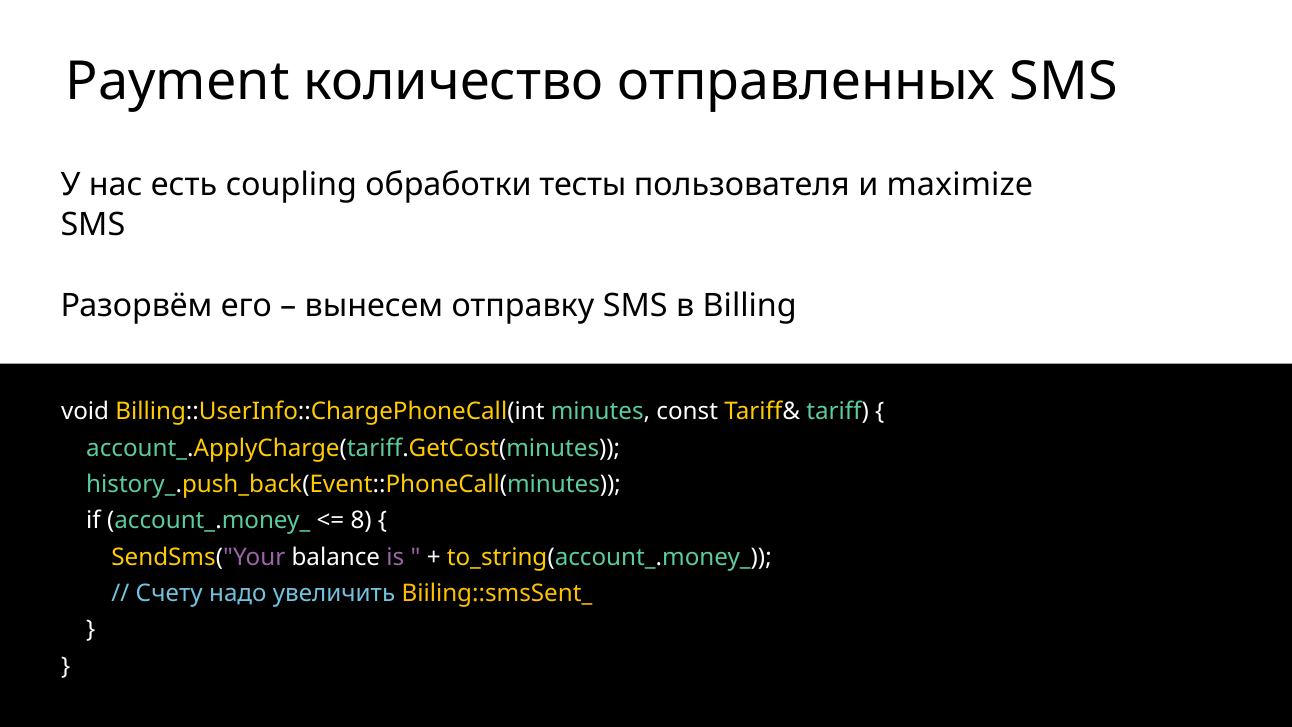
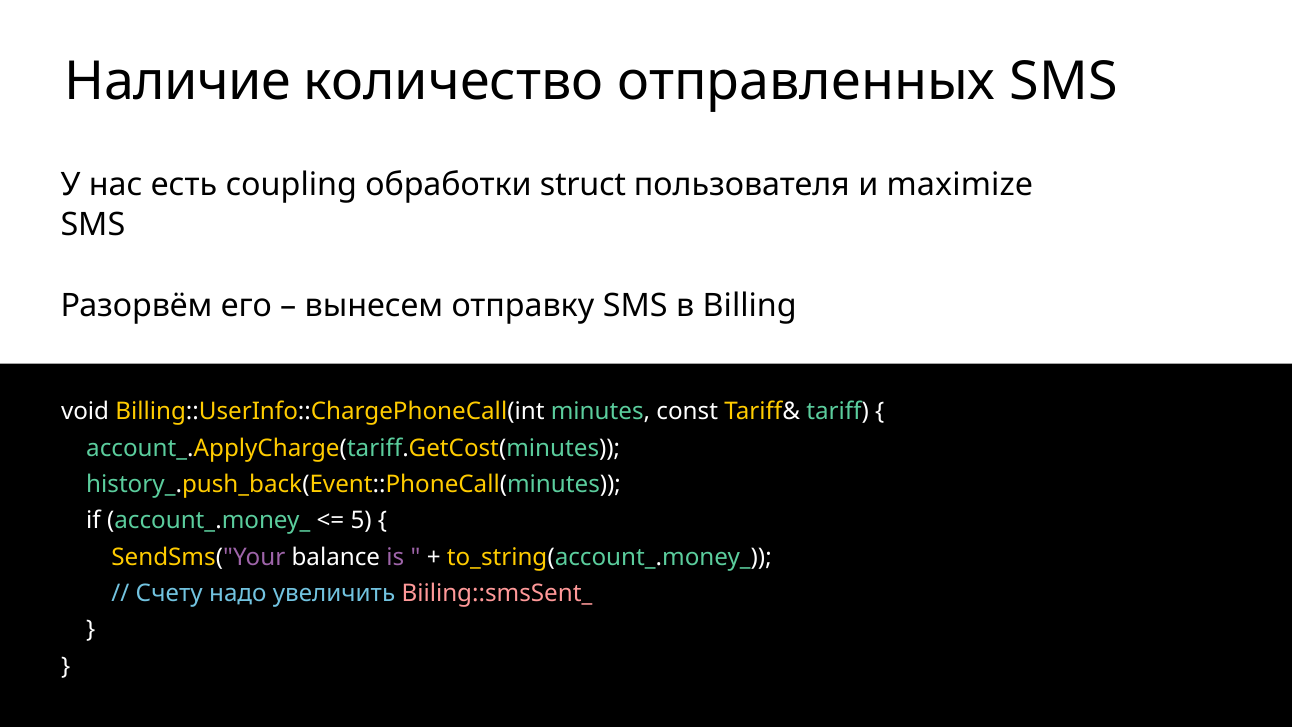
Payment: Payment -> Наличие (178, 82)
тесты: тесты -> struct (583, 185)
8: 8 -> 5 (361, 521)
Biiling::smsSent_ colour: yellow -> pink (497, 593)
